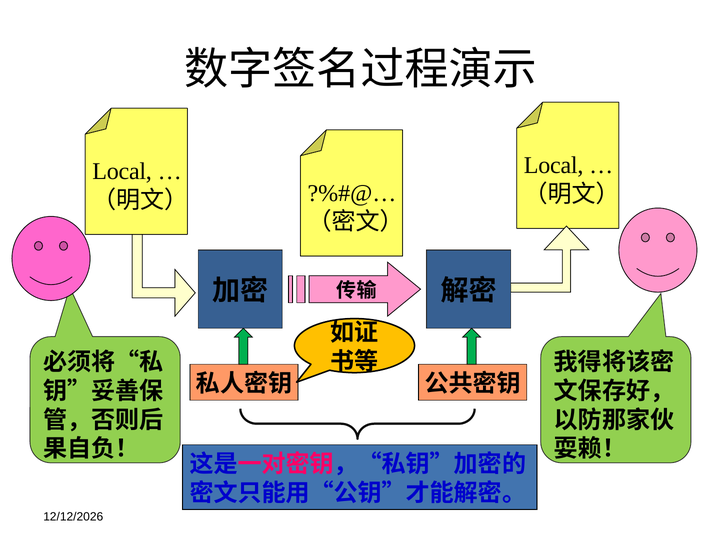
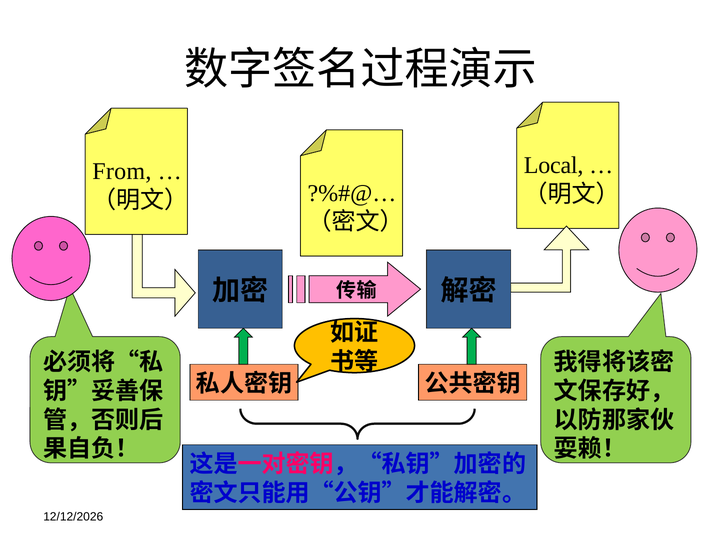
Local: Local -> From (122, 171)
